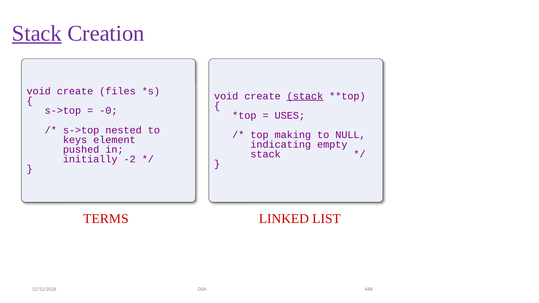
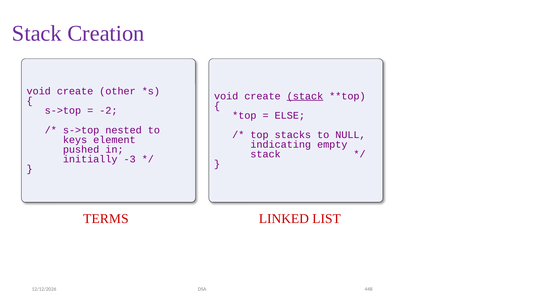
Stack underline: present -> none (37, 33)
files: files -> other (118, 91)
-0: -0 -> -2 (108, 111)
USES: USES -> ELSE (290, 116)
making: making -> stacks (293, 135)
-2: -2 -> -3 (130, 159)
